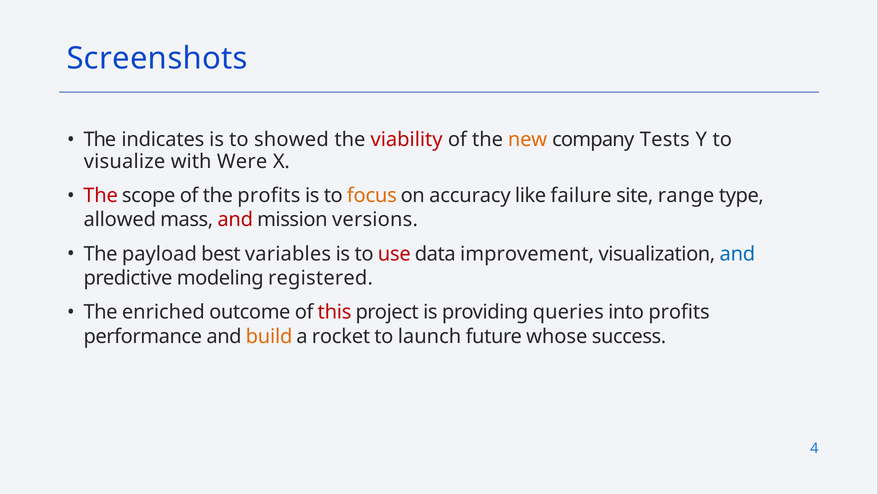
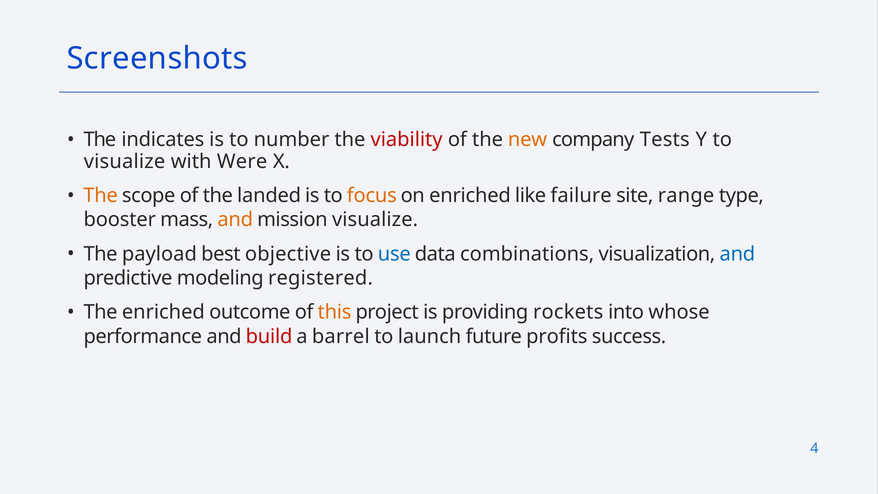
showed: showed -> number (292, 140)
The colour: red -> orange (101, 196)
the profits: profits -> landed (269, 196)
on accuracy: accuracy -> enriched (470, 196)
allowed: allowed -> booster (120, 220)
and colour: red -> orange (235, 220)
mission versions: versions -> visualize (375, 220)
variables: variables -> objective (288, 254)
use colour: red -> blue (394, 254)
improvement: improvement -> combinations (527, 254)
this colour: red -> orange (335, 312)
queries: queries -> rockets (568, 312)
into profits: profits -> whose (679, 312)
build colour: orange -> red (269, 336)
rocket: rocket -> barrel (341, 336)
whose: whose -> profits (557, 336)
